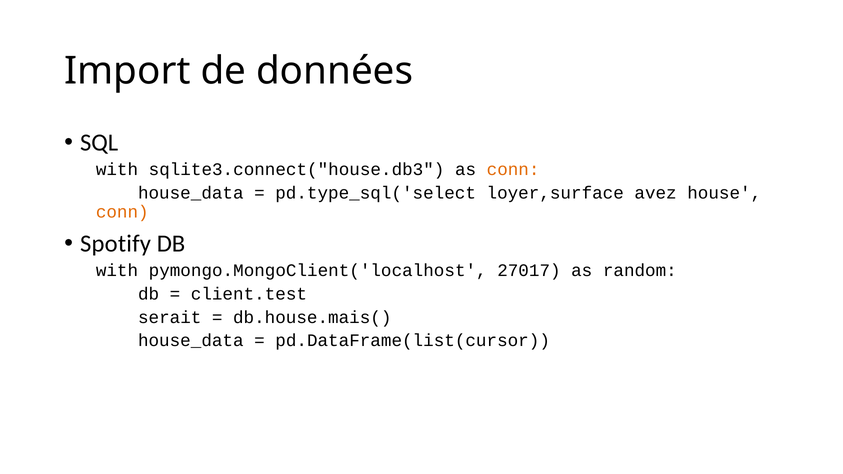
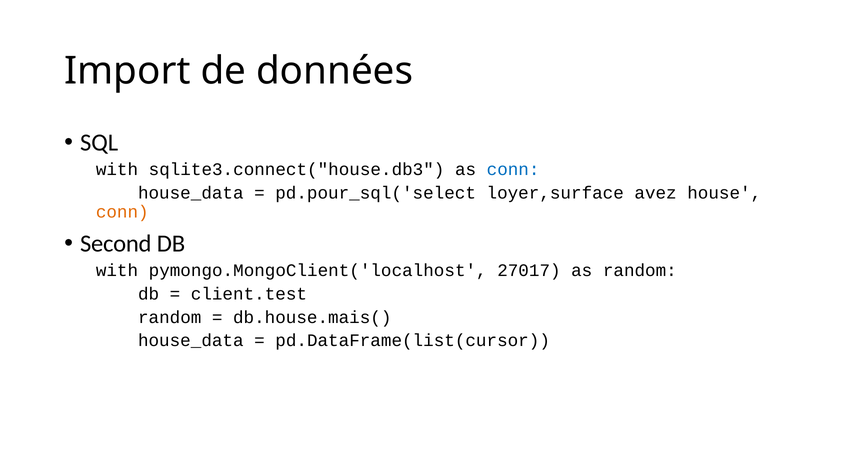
conn colour: orange -> blue (513, 170)
pd.type_sql('select: pd.type_sql('select -> pd.pour_sql('select (376, 193)
Spotify: Spotify -> Second (116, 244)
serait: serait -> random (170, 317)
